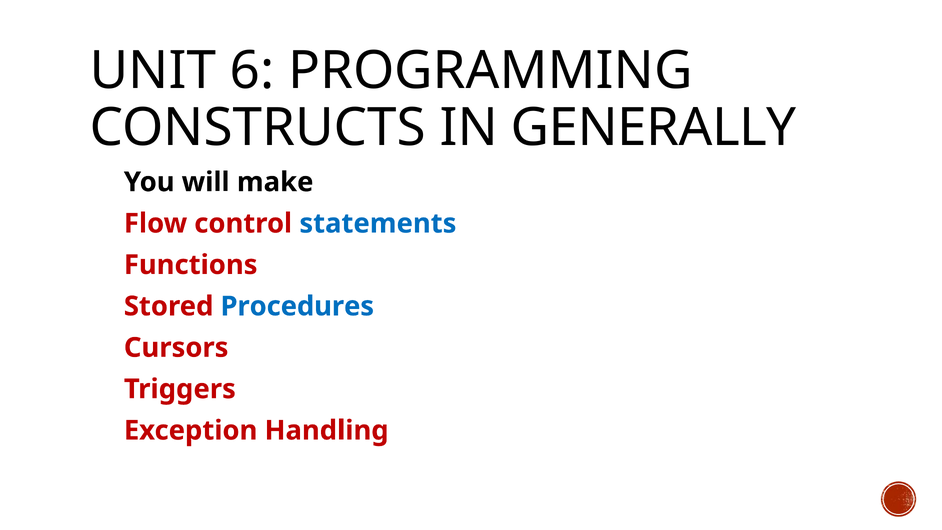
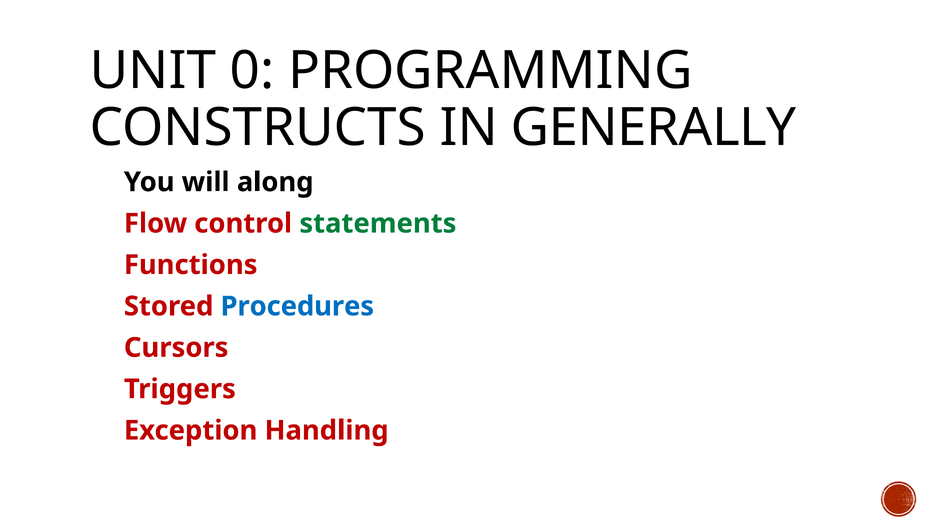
6: 6 -> 0 (252, 71)
make: make -> along (275, 182)
statements colour: blue -> green (378, 223)
